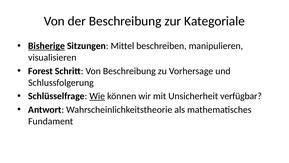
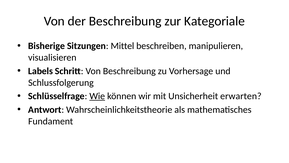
Bisherige underline: present -> none (47, 46)
Forest: Forest -> Labels (41, 71)
verfügbar: verfügbar -> erwarten (241, 96)
